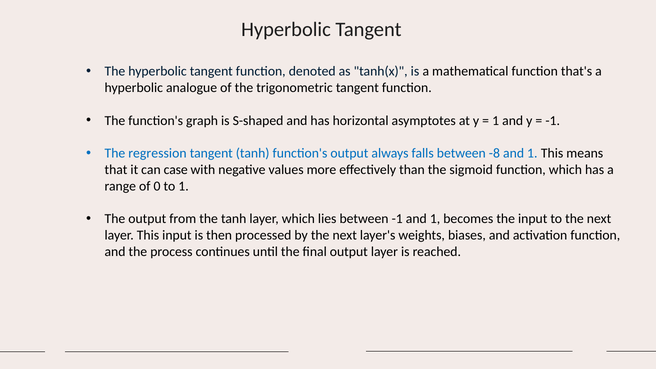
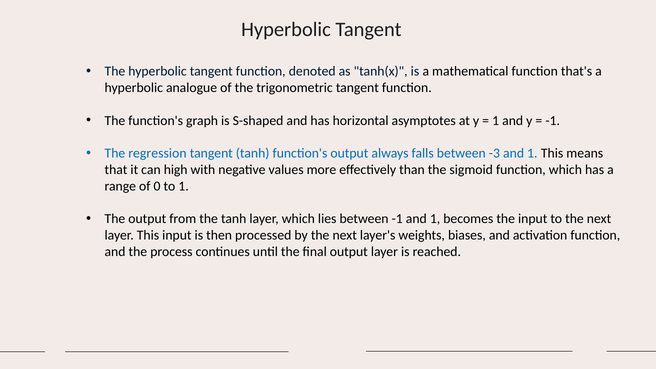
-8: -8 -> -3 (494, 153)
case: case -> high (176, 170)
